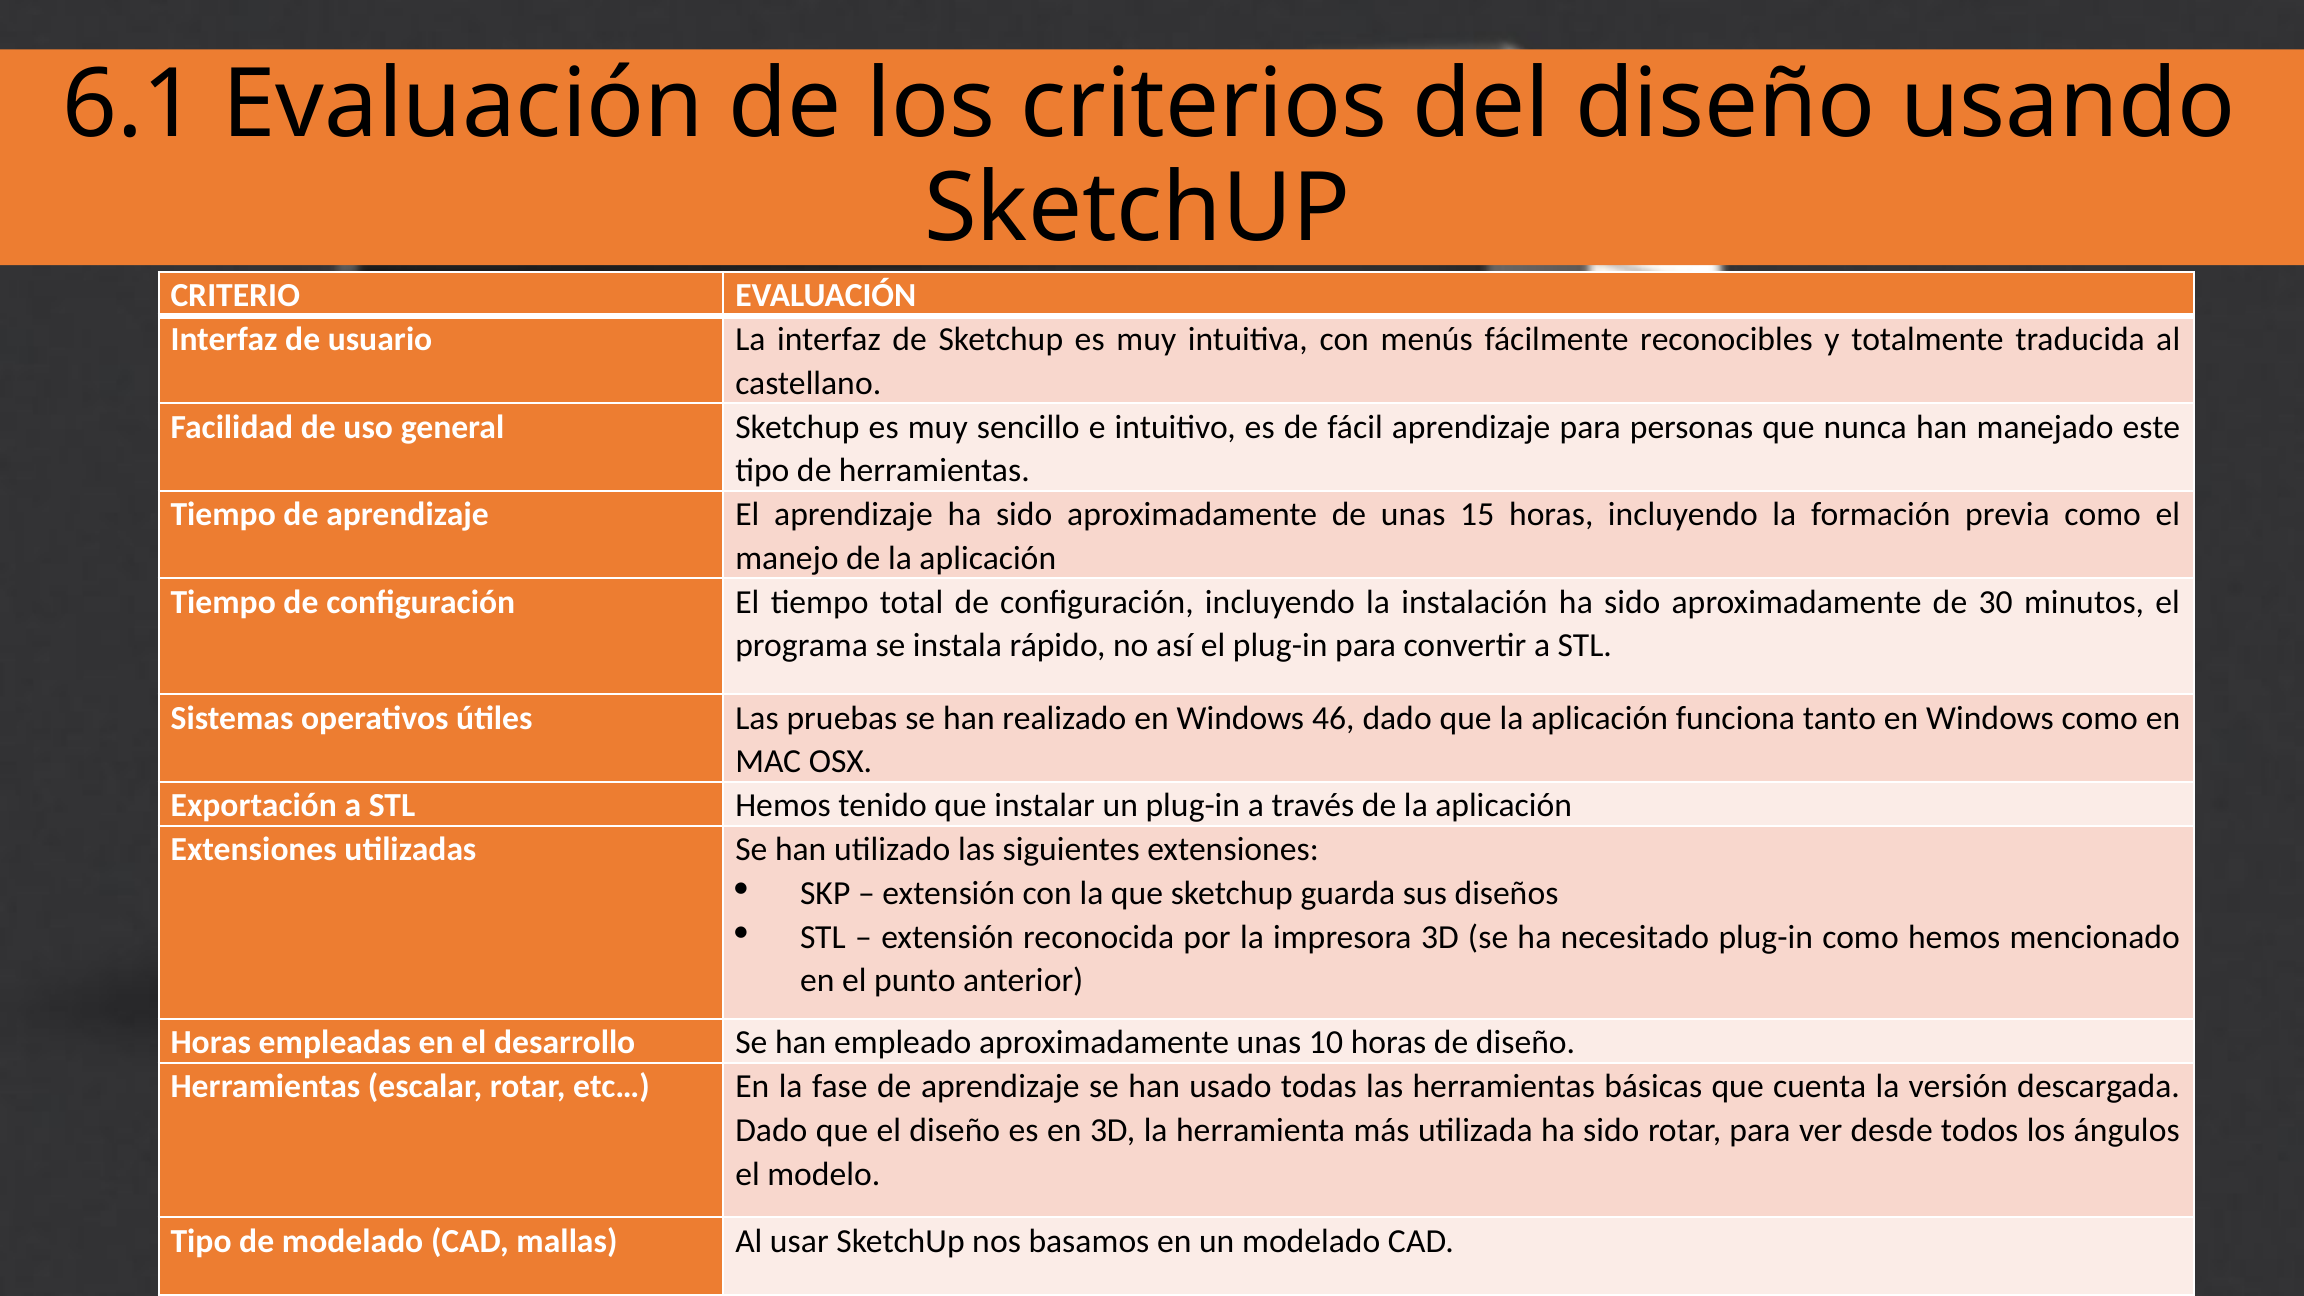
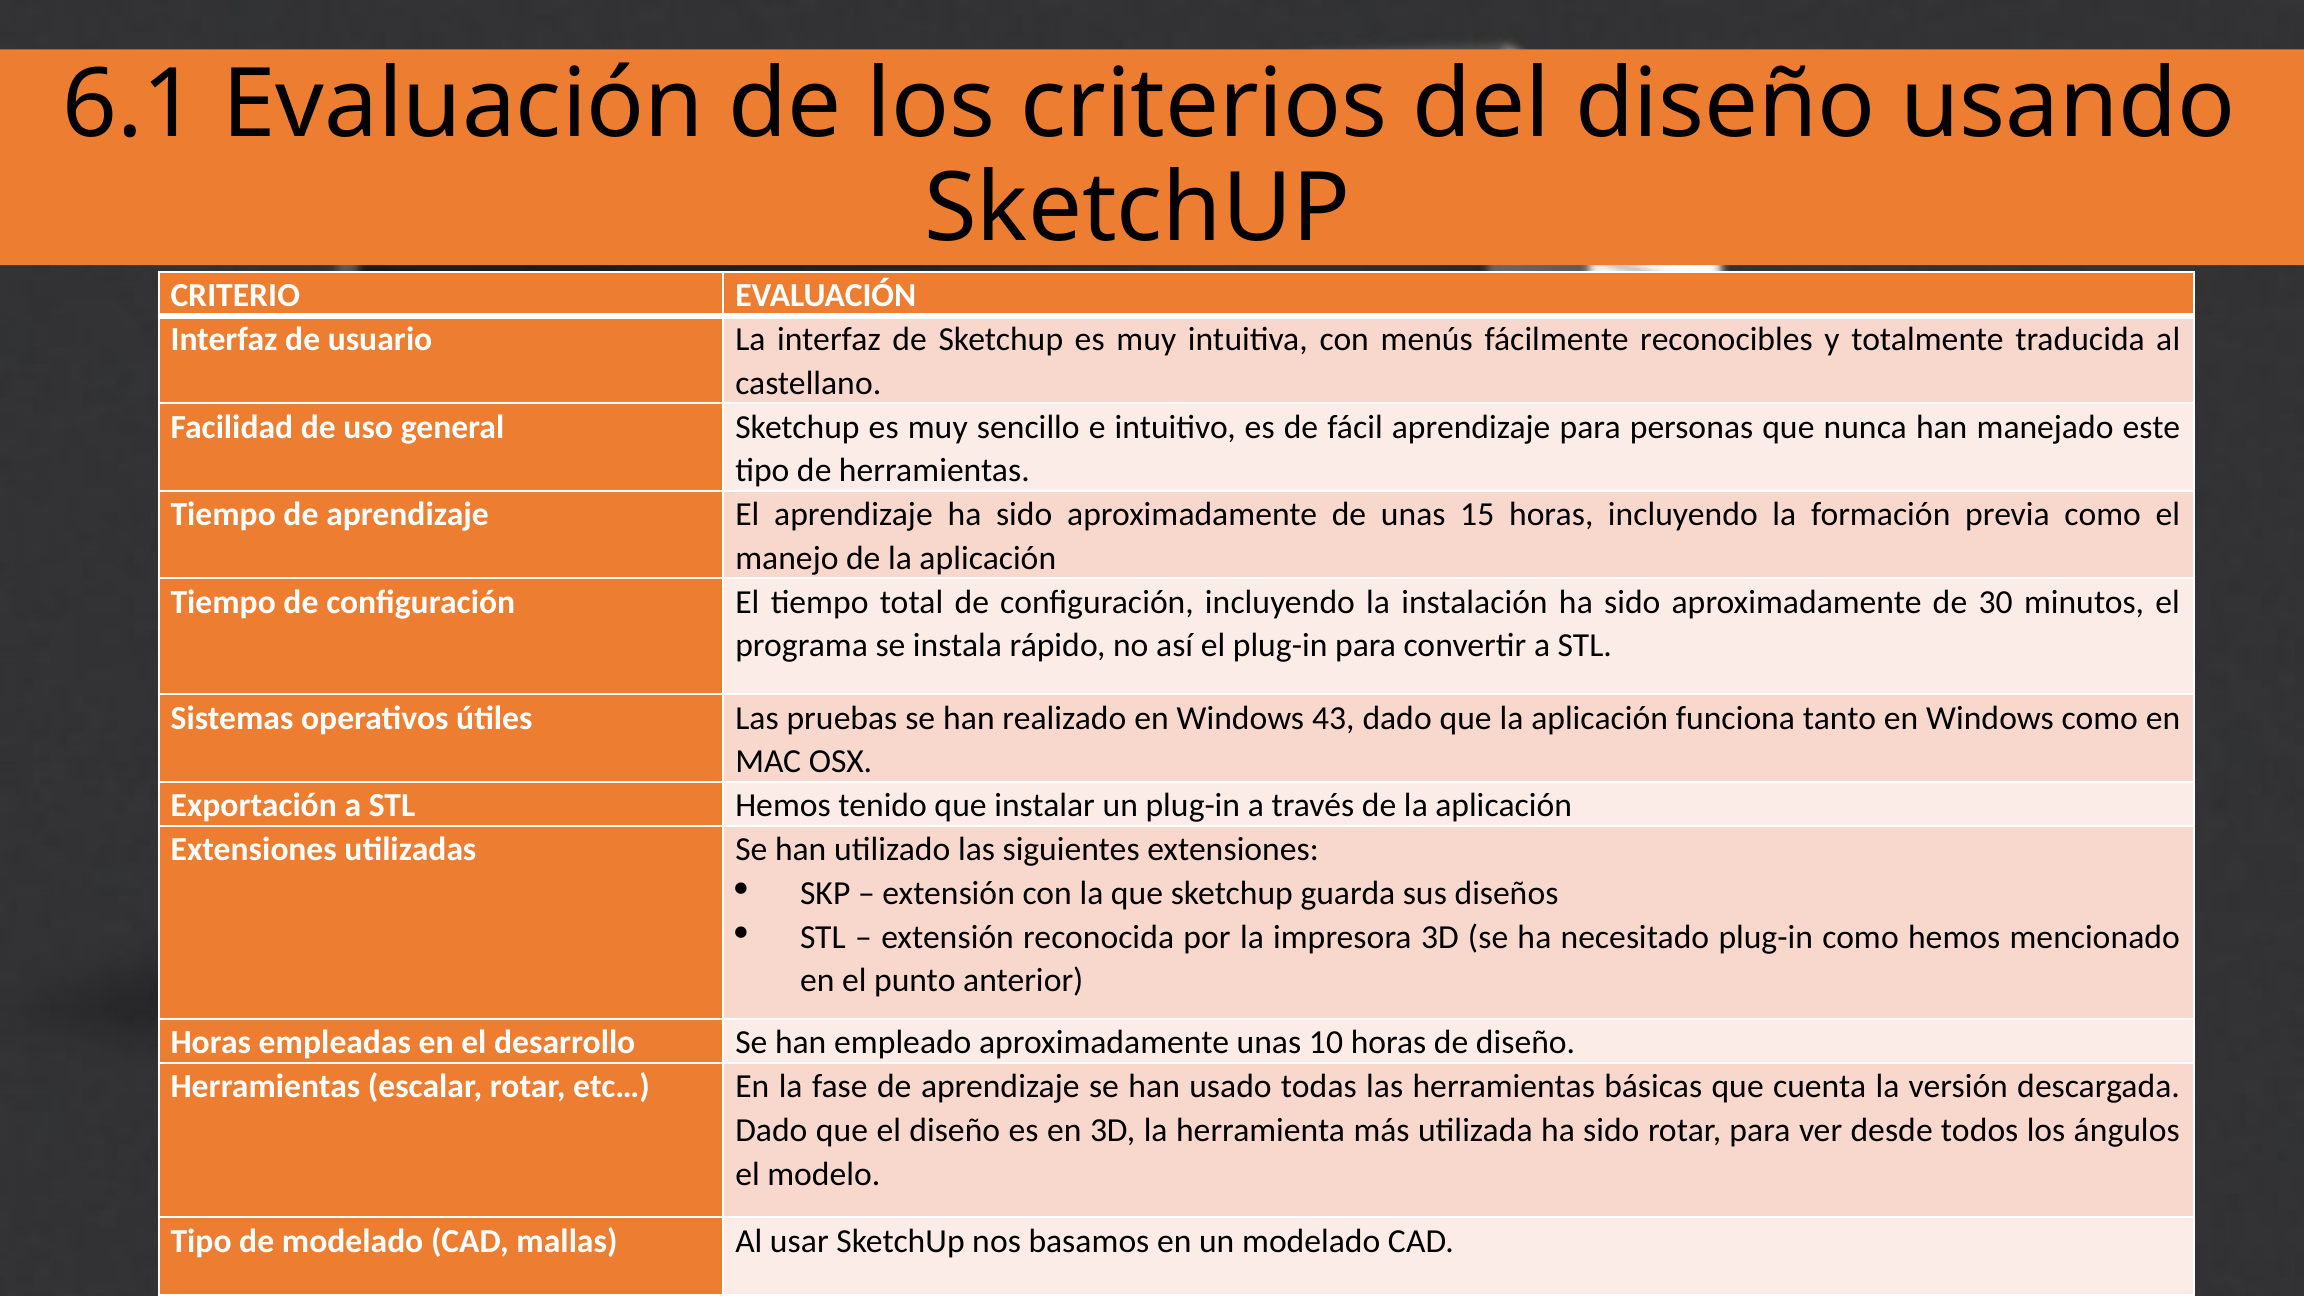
46: 46 -> 43 (1333, 718)
